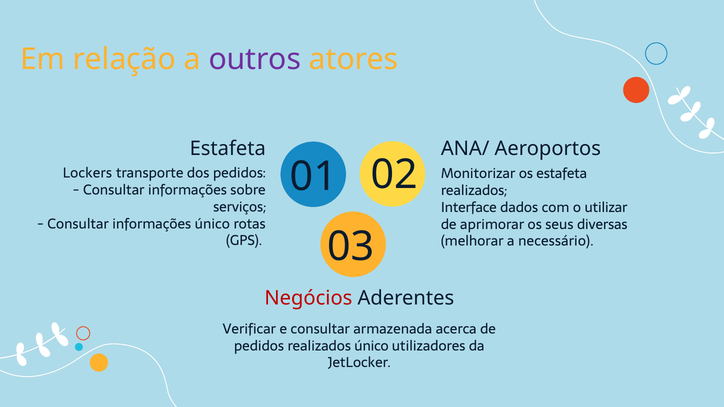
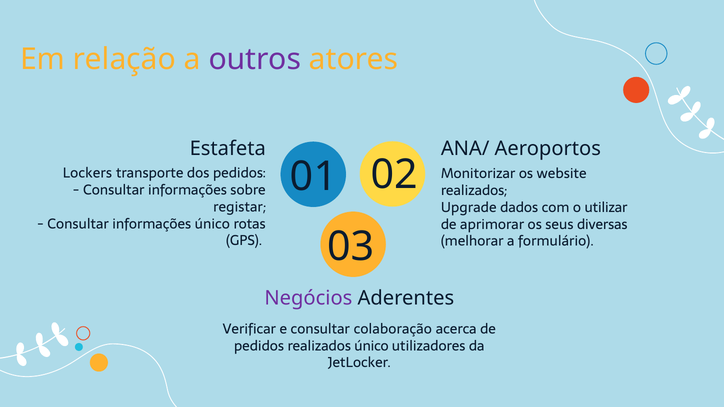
os estafeta: estafeta -> website (562, 174)
serviços: serviços -> registar (240, 207)
Interface: Interface -> Upgrade (469, 208)
necessário: necessário -> formulário (556, 241)
Negócios colour: red -> purple (308, 299)
armazenada: armazenada -> colaboração (393, 329)
